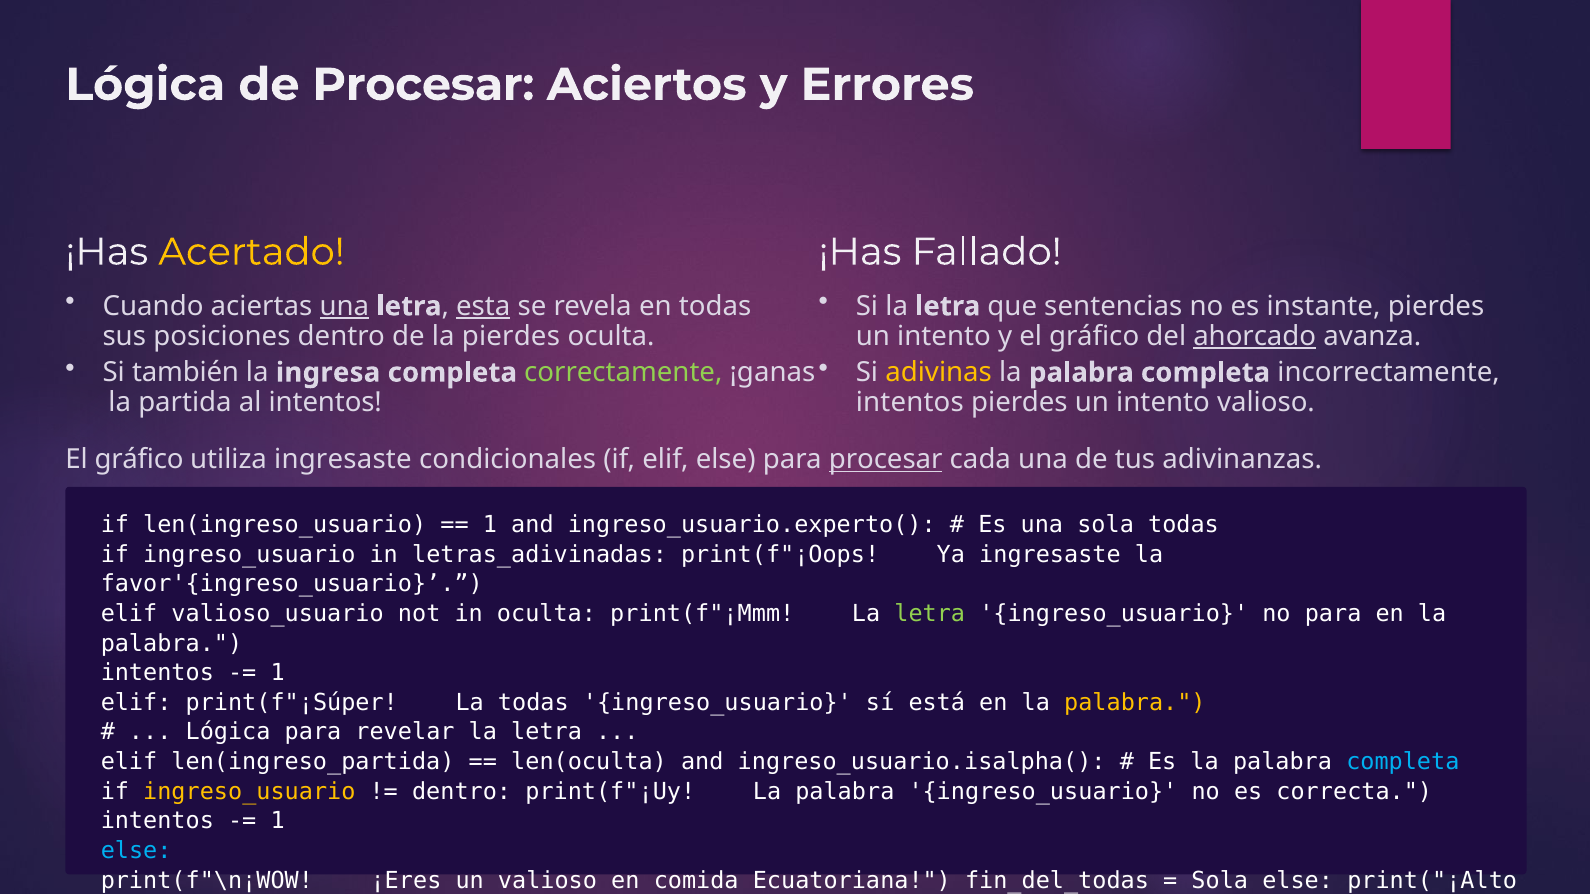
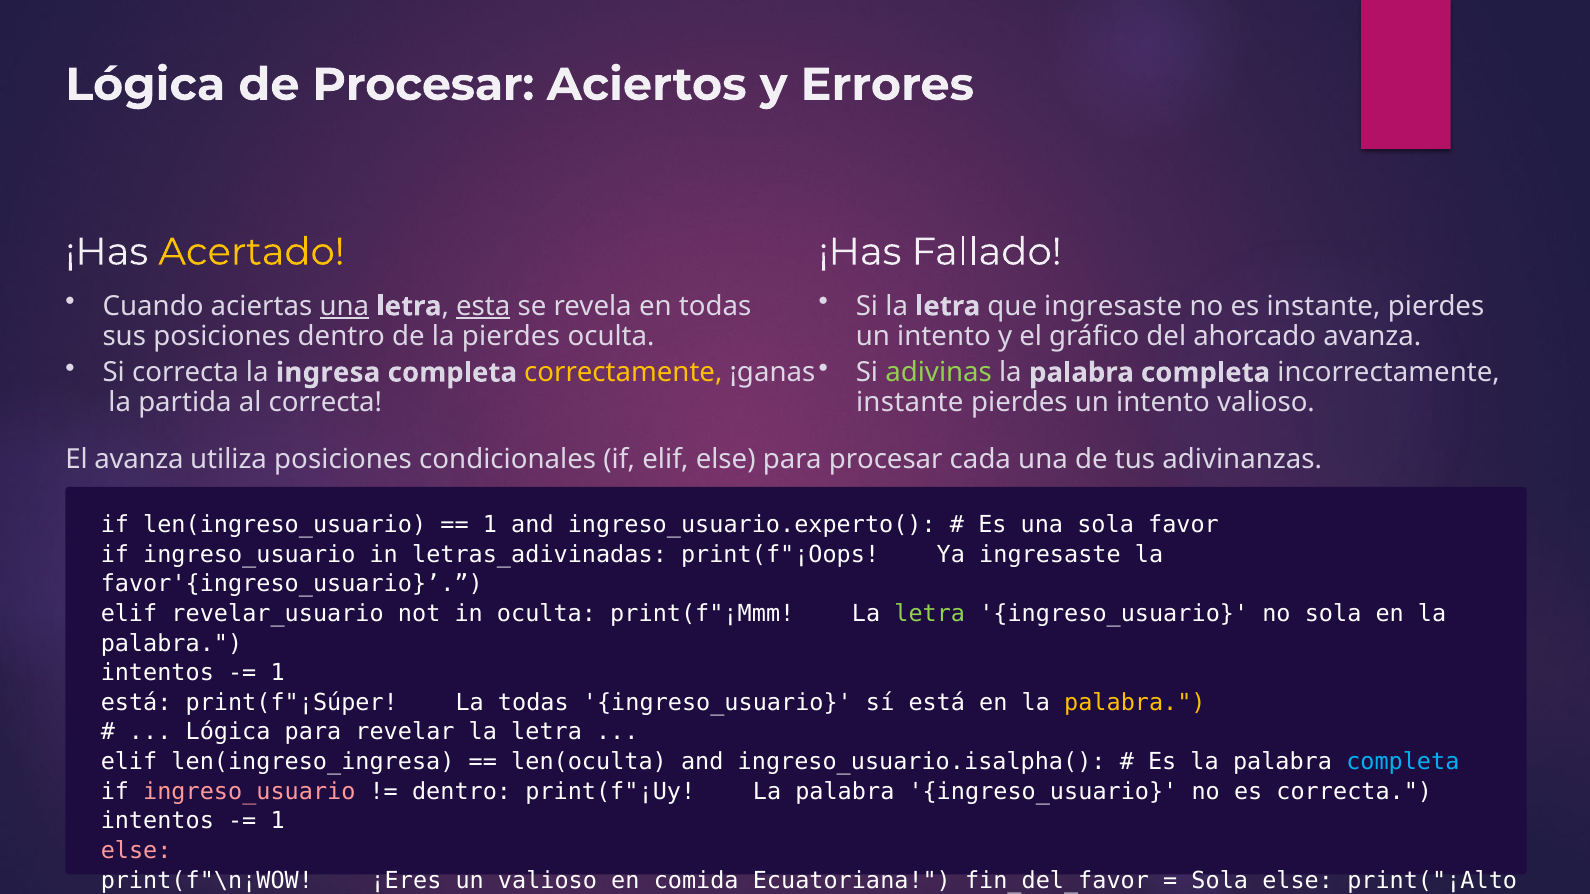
que sentencias: sentencias -> ingresaste (1113, 306)
ahorcado underline: present -> none (1255, 336)
Si también: también -> correcta (185, 373)
correctamente colour: light green -> yellow (623, 373)
adivinas colour: yellow -> light green (939, 373)
al intentos: intentos -> correcta (325, 402)
intentos: intentos -> instante (910, 402)
gráfico: gráfico -> avanza (139, 460)
utiliza ingresaste: ingresaste -> posiciones (343, 460)
procesar underline: present -> none (886, 460)
sola todas: todas -> favor (1183, 525)
valioso_usuario: valioso_usuario -> revelar_usuario (278, 614)
no para: para -> sola (1333, 614)
elif: elif -> está (136, 703)
len(ingreso_partida: len(ingreso_partida -> len(ingreso_ingresa (313, 762)
ingreso_usuario colour: yellow -> pink (249, 792)
else colour: light blue -> pink (136, 851)
fin_del_todas: fin_del_todas -> fin_del_favor (1057, 881)
